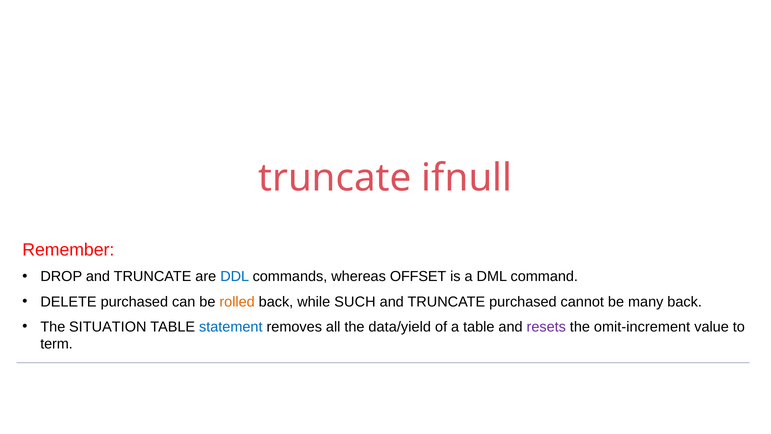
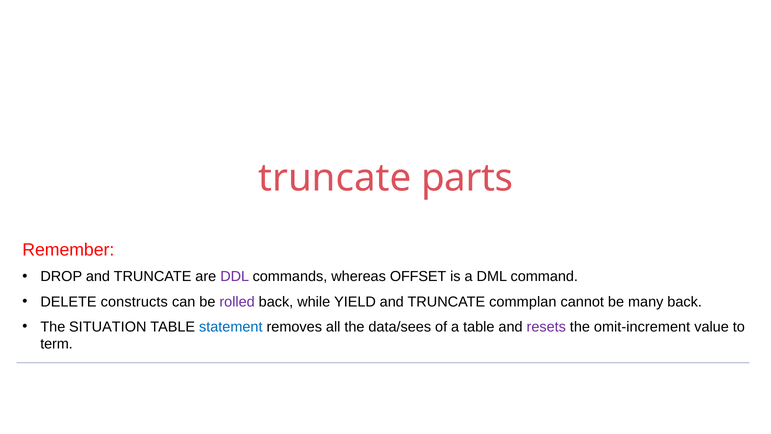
ifnull: ifnull -> parts (467, 178)
DDL colour: blue -> purple (235, 276)
DELETE purchased: purchased -> constructs (134, 302)
rolled colour: orange -> purple (237, 302)
SUCH: SUCH -> YIELD (355, 302)
TRUNCATE purchased: purchased -> commplan (523, 302)
data/yield: data/yield -> data/sees (400, 327)
